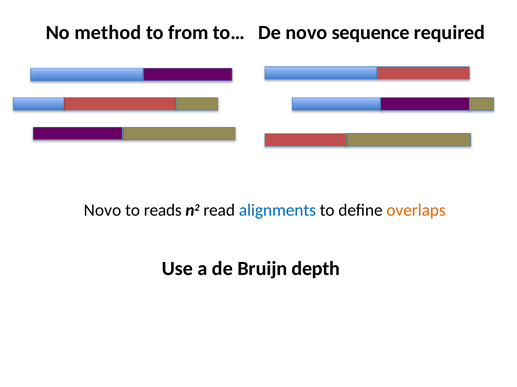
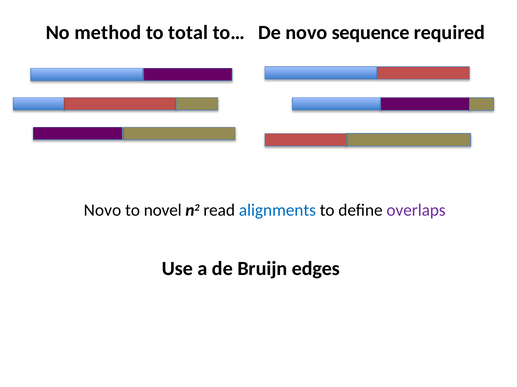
from: from -> total (188, 33)
reads: reads -> novel (163, 211)
overlaps colour: orange -> purple (416, 211)
depth: depth -> edges (316, 269)
